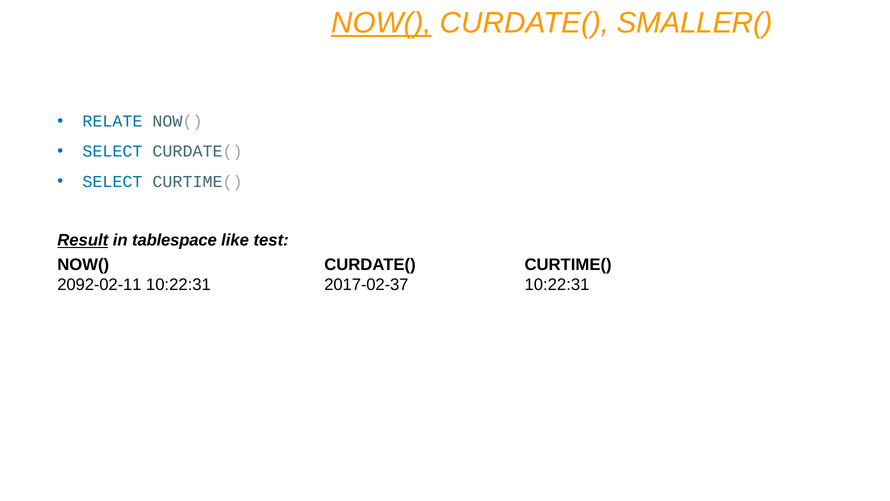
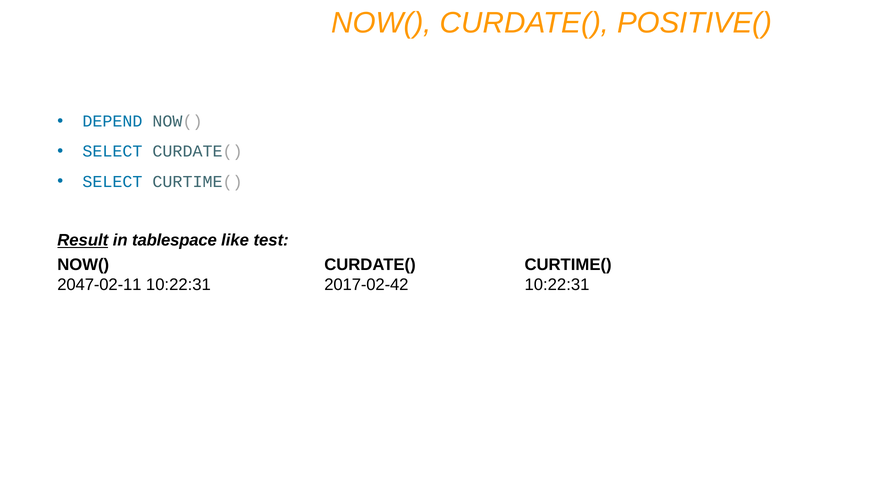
NOW( underline: present -> none (381, 23)
SMALLER(: SMALLER( -> POSITIVE( (695, 23)
RELATE: RELATE -> DEPEND (112, 121)
2092-02-11: 2092-02-11 -> 2047-02-11 (99, 285)
2017-02-37: 2017-02-37 -> 2017-02-42 (366, 285)
